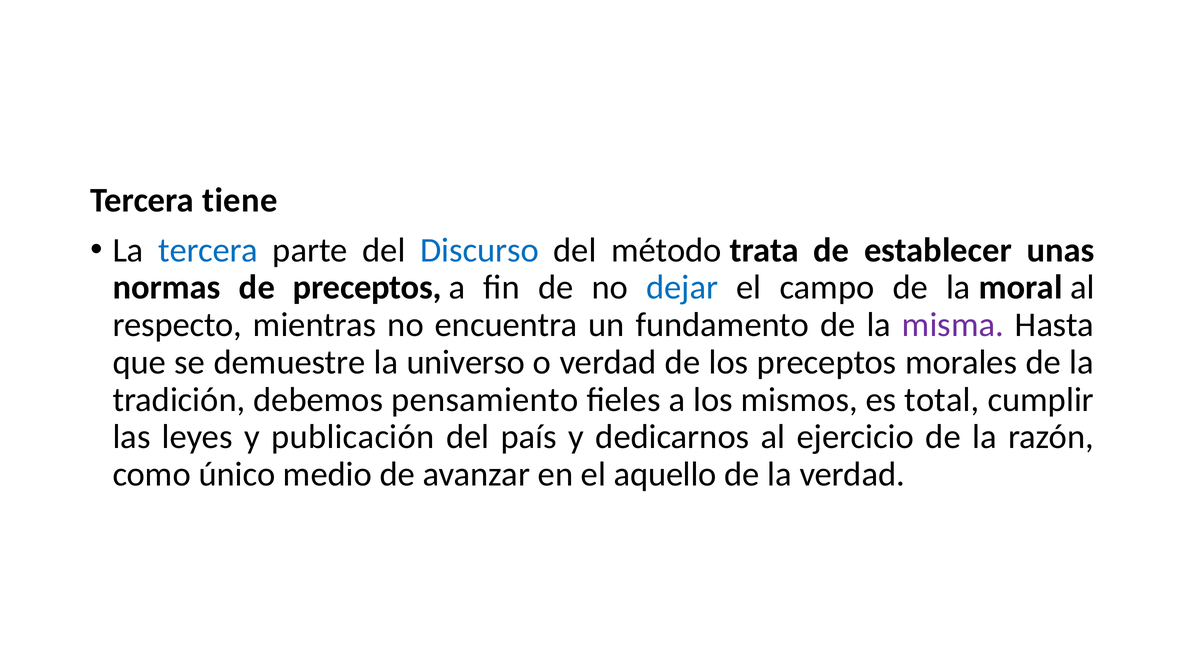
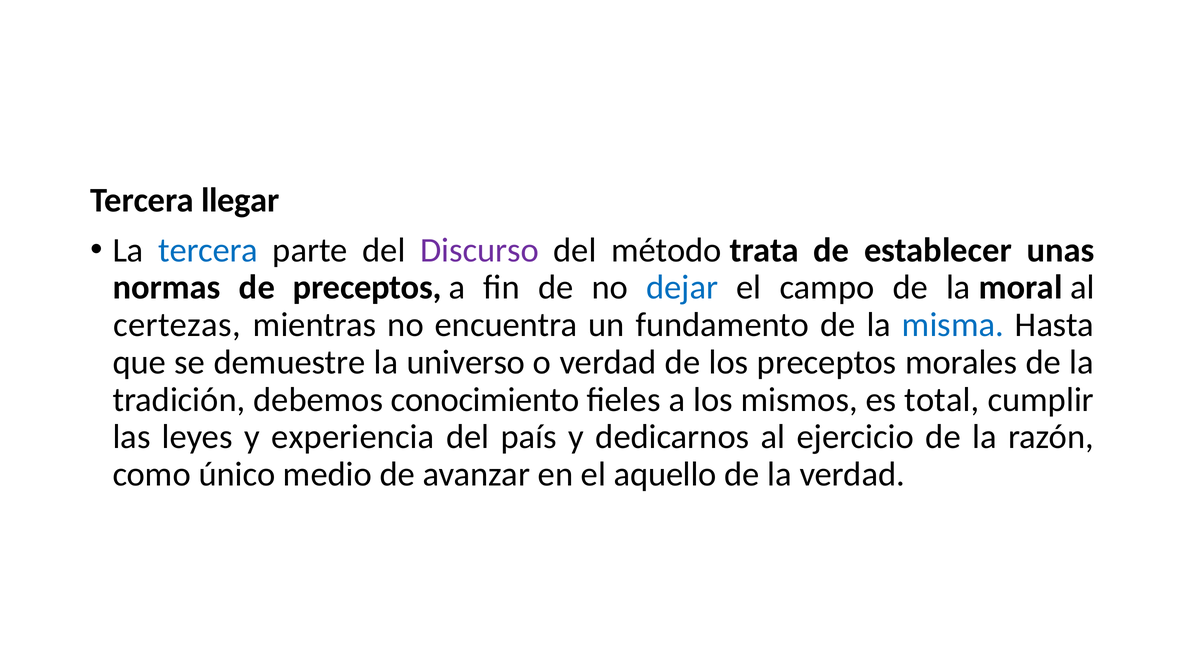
tiene: tiene -> llegar (240, 200)
Discurso colour: blue -> purple (479, 250)
respecto: respecto -> certezas (177, 325)
misma colour: purple -> blue (953, 325)
pensamiento: pensamiento -> conocimiento (485, 399)
publicación: publicación -> experiencia (353, 437)
